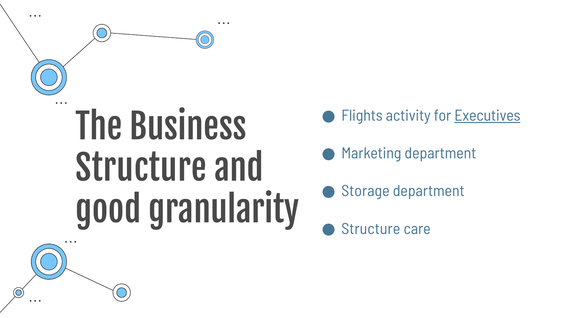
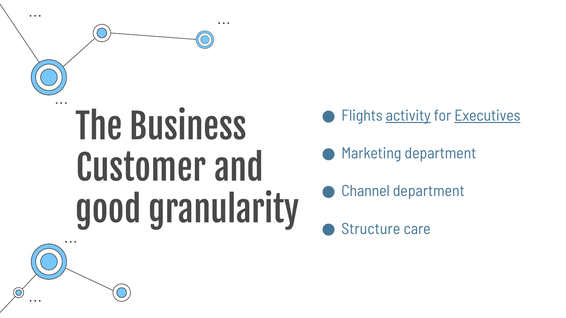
activity underline: none -> present (408, 116)
Structure: Structure -> Customer (141, 170)
Storage: Storage -> Channel (366, 191)
